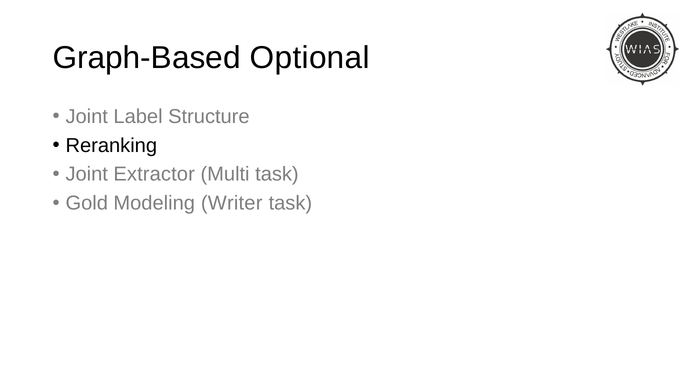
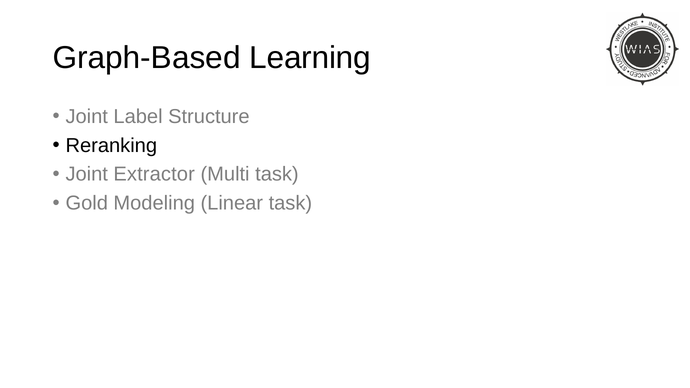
Optional: Optional -> Learning (310, 58)
Writer: Writer -> Linear (232, 203)
